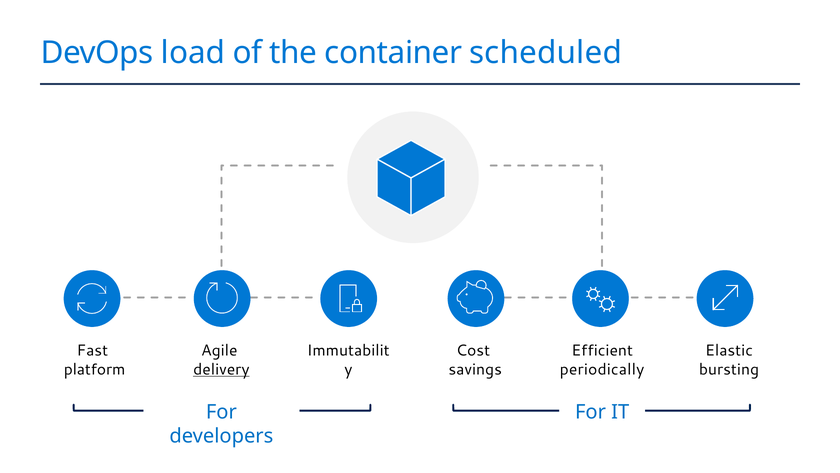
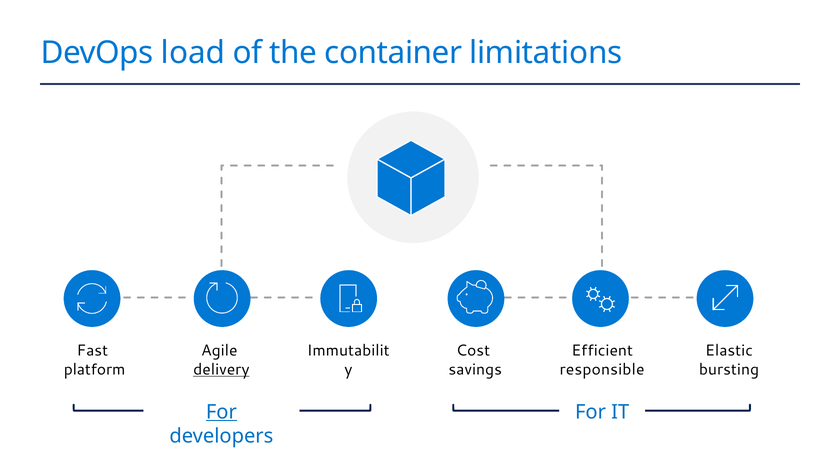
scheduled: scheduled -> limitations (546, 53)
periodically: periodically -> responsible (602, 369)
For underline: none -> present (221, 411)
